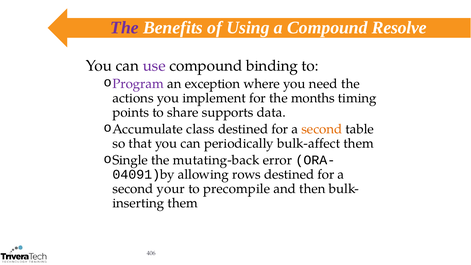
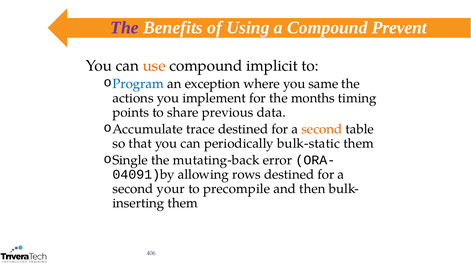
Resolve: Resolve -> Prevent (399, 28)
use colour: purple -> orange (154, 66)
binding: binding -> implicit (272, 66)
Program colour: purple -> blue (138, 84)
need: need -> same (323, 84)
supports: supports -> previous (228, 112)
class: class -> trace (200, 129)
bulk-affect: bulk-affect -> bulk-static (309, 143)
